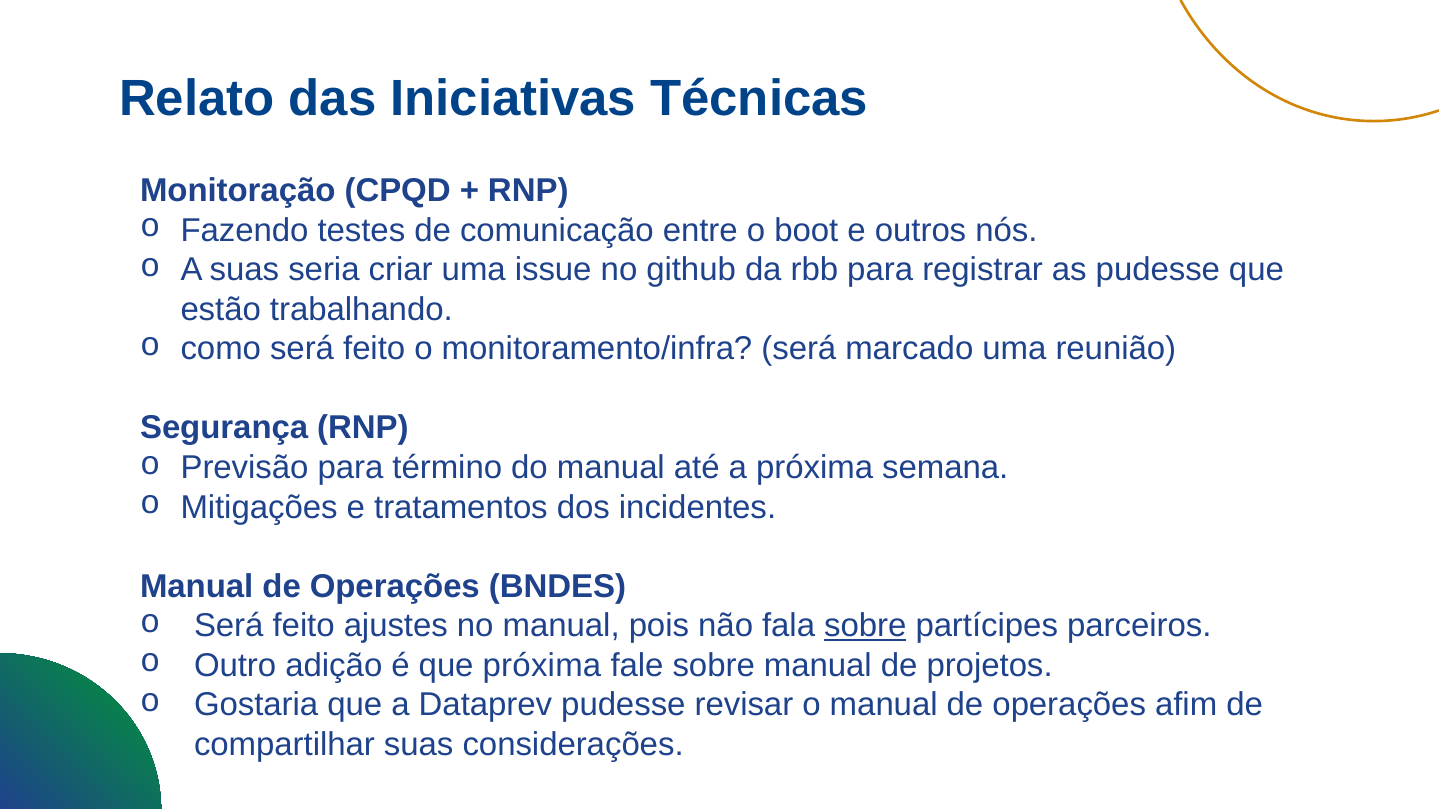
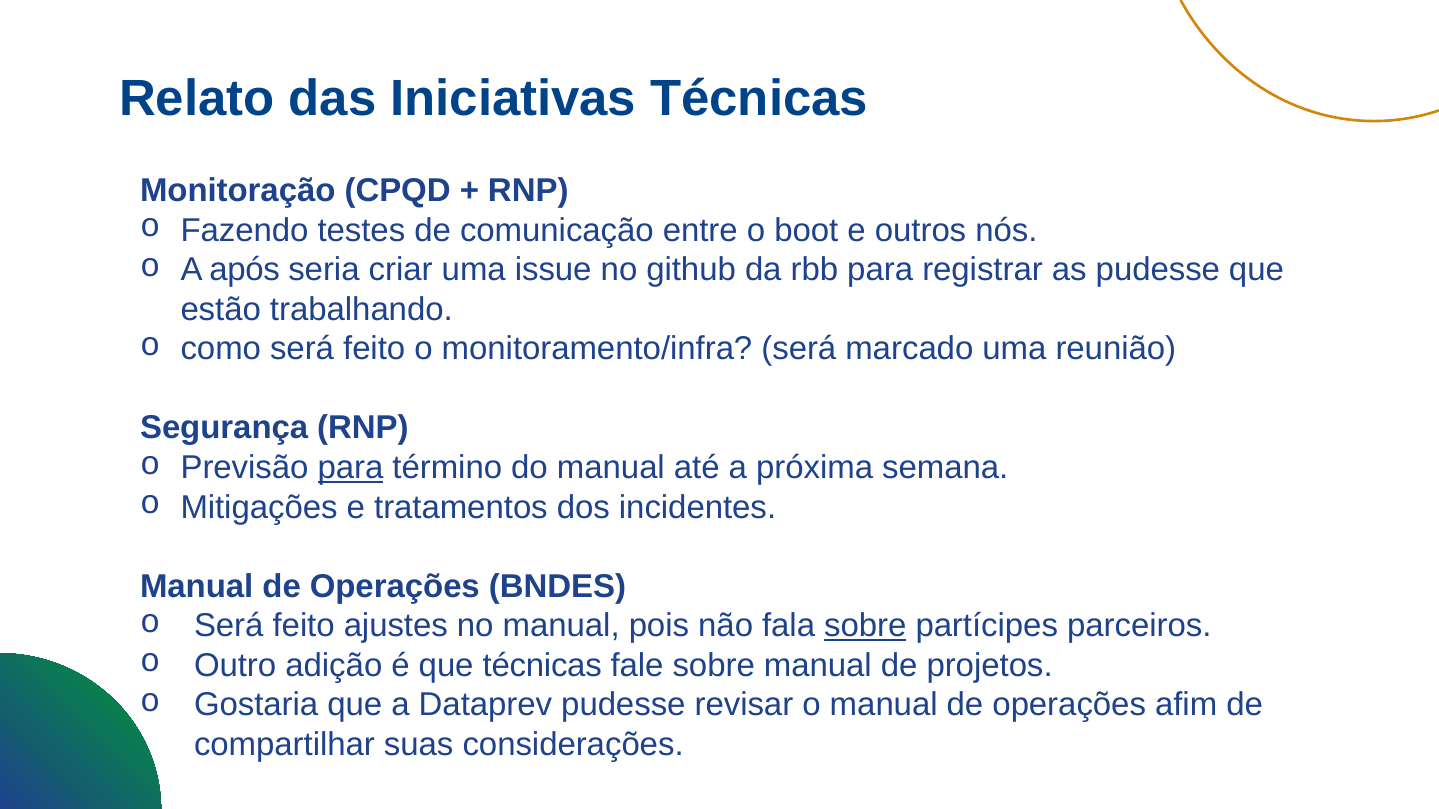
A suas: suas -> após (245, 270)
para underline: none -> present (350, 468)
que próxima: próxima -> técnicas (542, 666)
